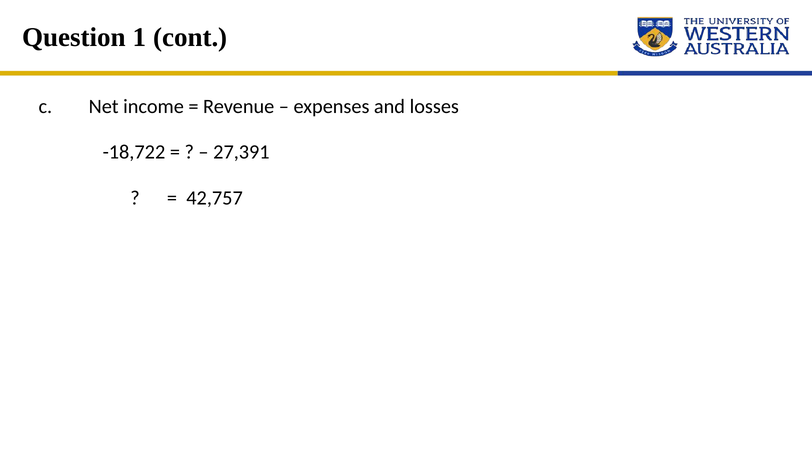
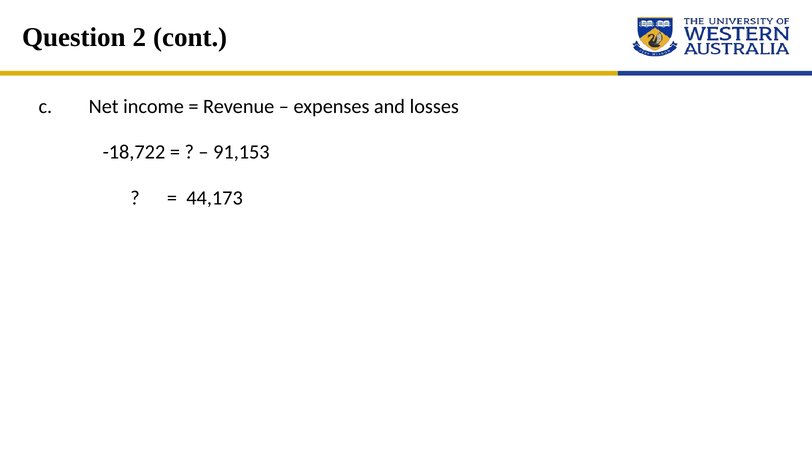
1: 1 -> 2 (140, 37)
27,391: 27,391 -> 91,153 (241, 152)
42,757: 42,757 -> 44,173 (215, 198)
